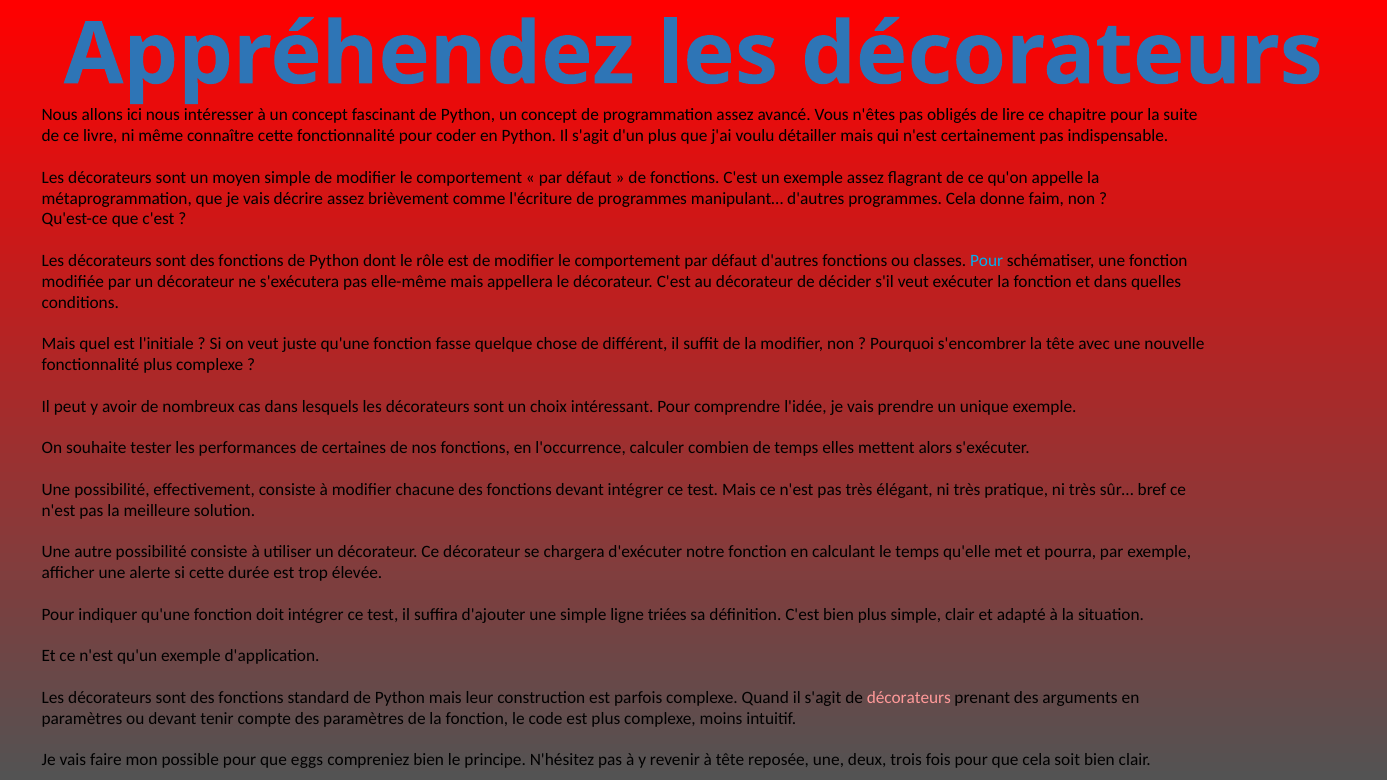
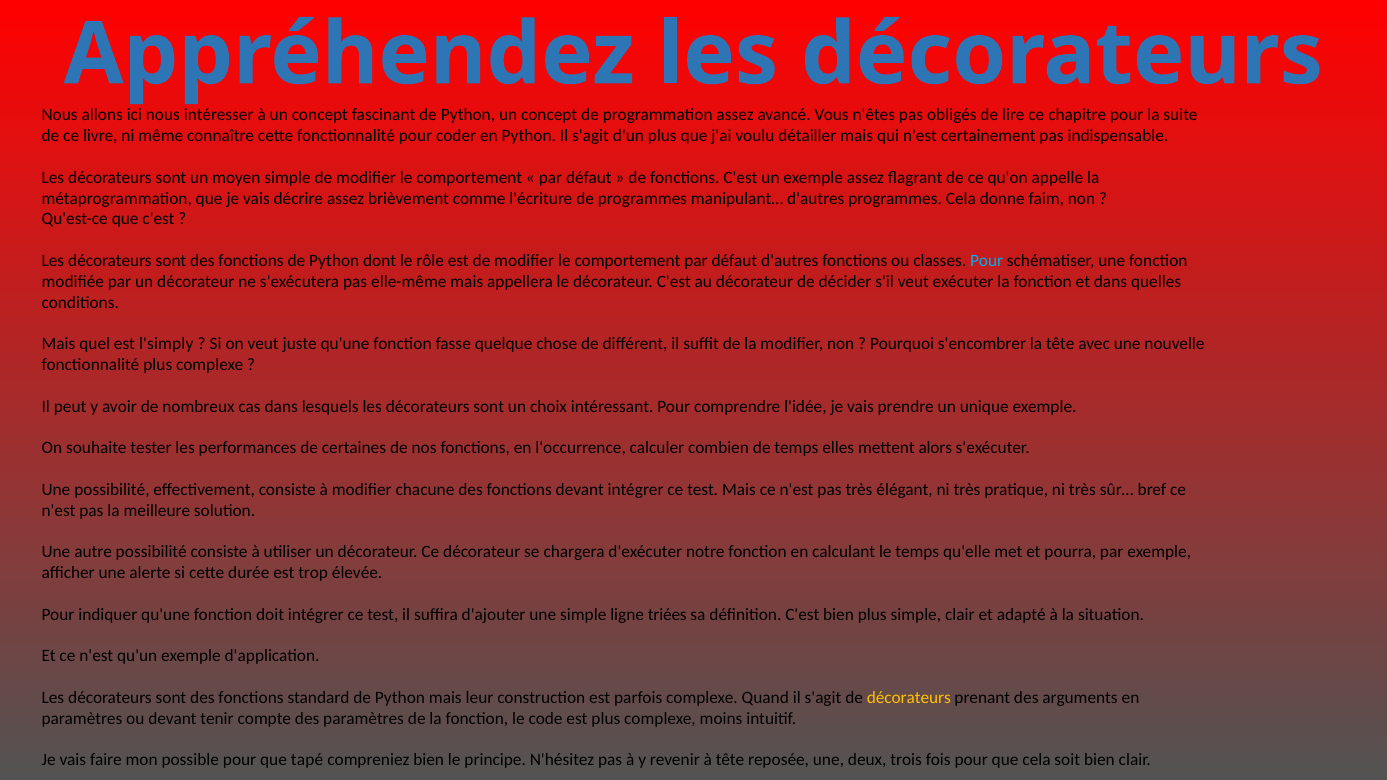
l'initiale: l'initiale -> l'simply (166, 344)
décorateurs colour: pink -> yellow (909, 698)
eggs: eggs -> tapé (307, 760)
